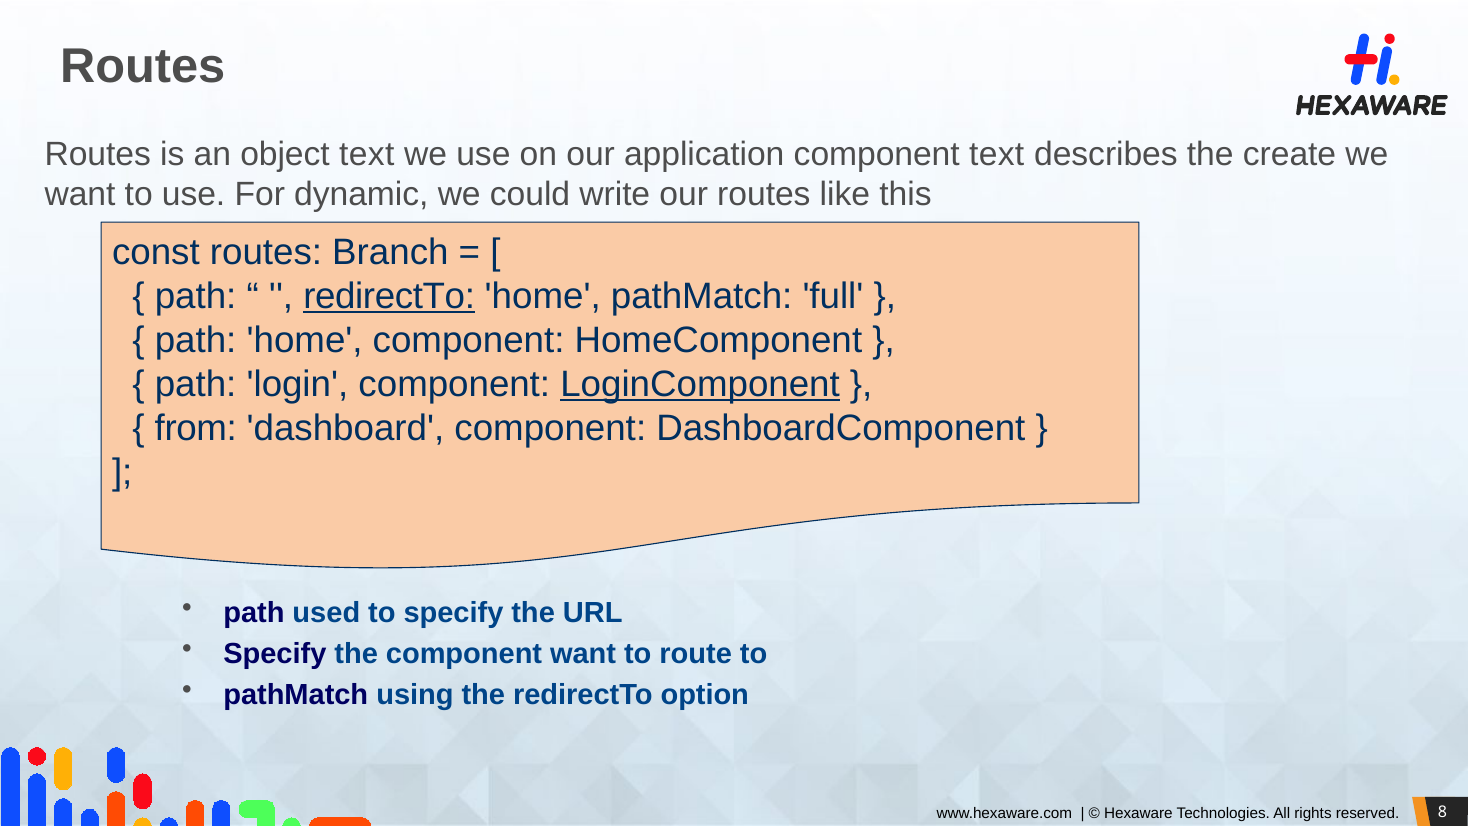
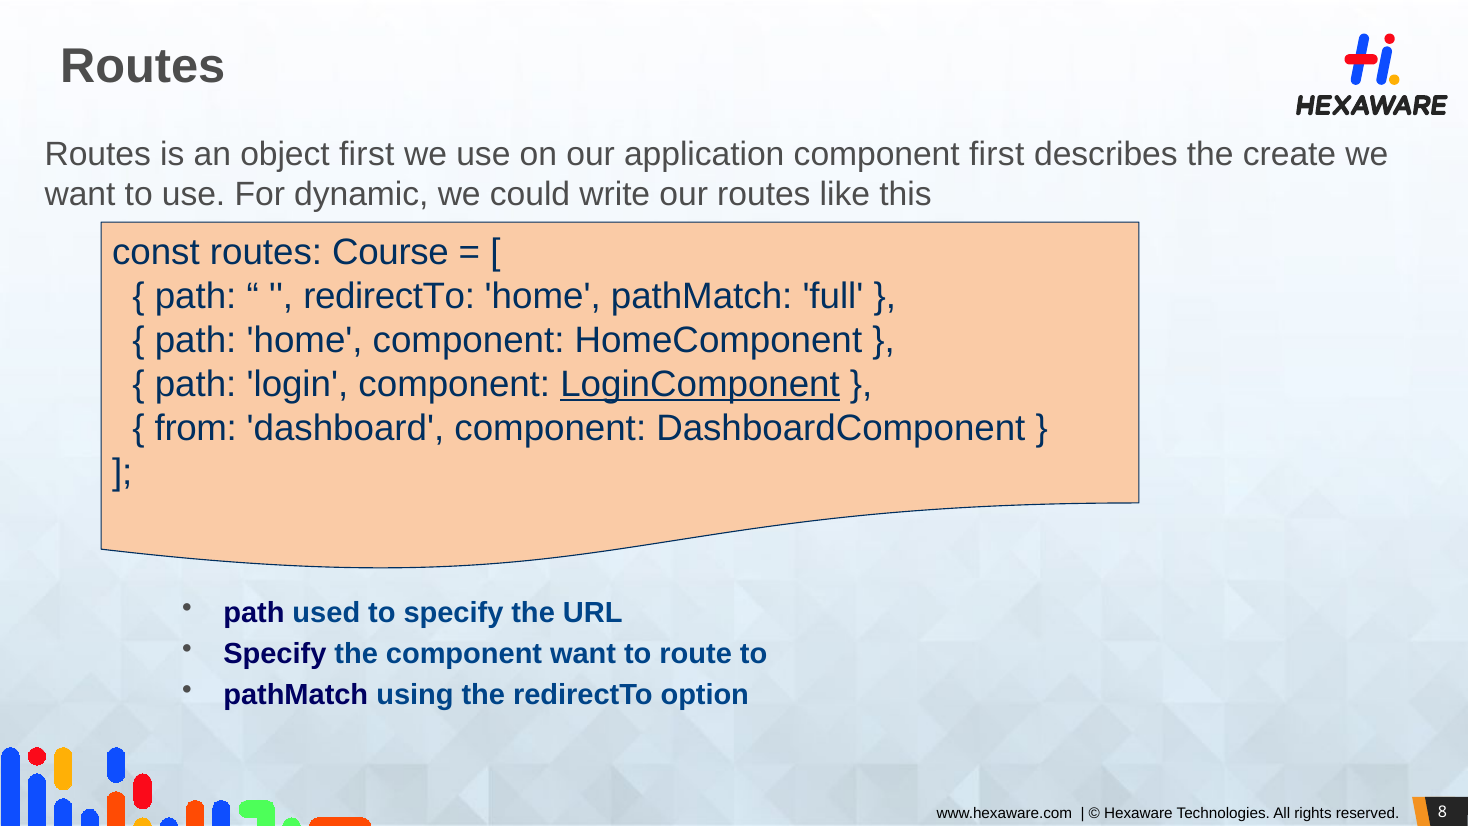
object text: text -> first (367, 154)
component text: text -> first (997, 154)
Branch: Branch -> Course (391, 252)
redirectTo underline: present -> none (389, 296)
